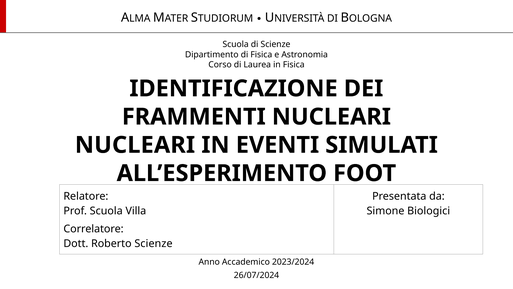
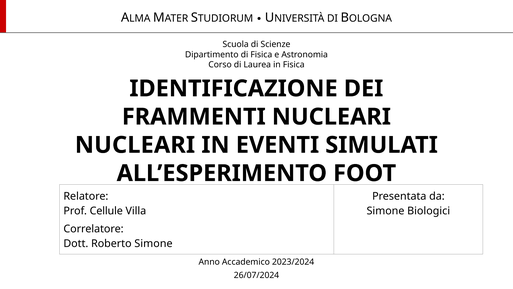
Prof Scuola: Scuola -> Cellule (106, 211)
Roberto Scienze: Scienze -> Simone (153, 243)
